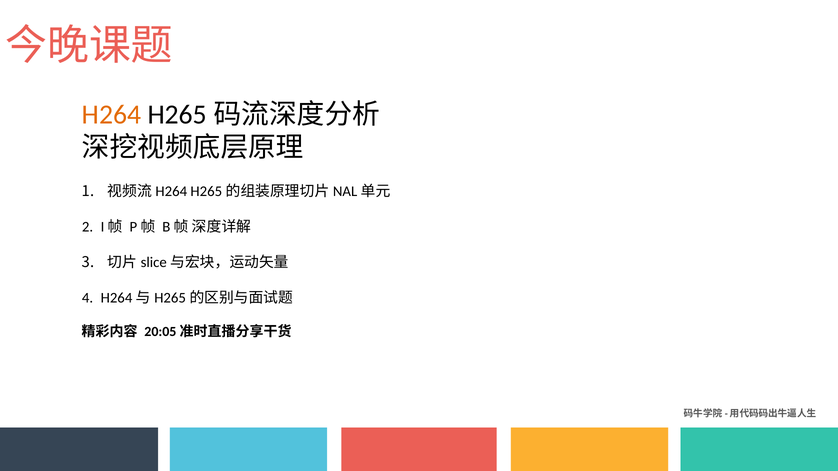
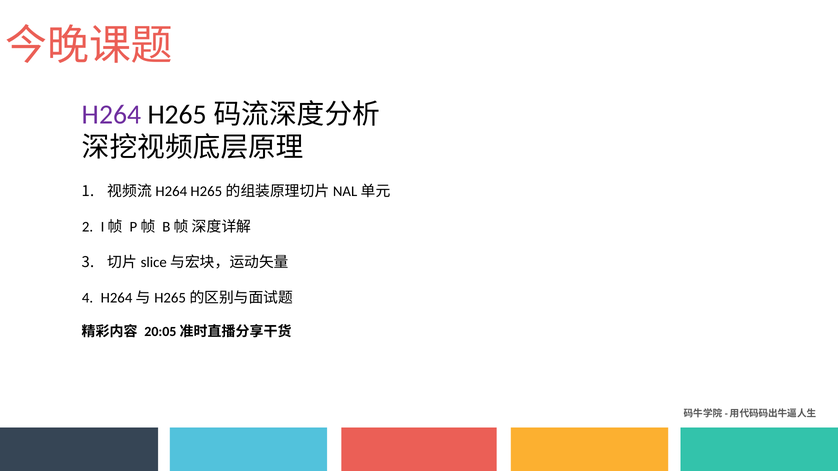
H264 colour: orange -> purple (112, 114)
